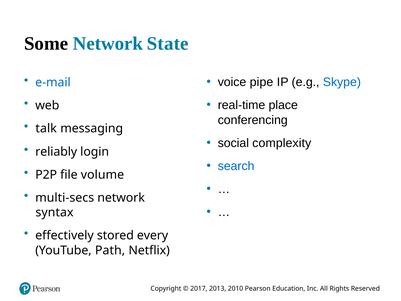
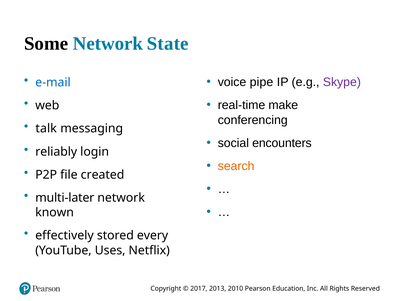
Skype colour: blue -> purple (342, 82)
place: place -> make (283, 105)
complexity: complexity -> encounters (282, 143)
search colour: blue -> orange (236, 166)
volume: volume -> created (103, 175)
multi-secs: multi-secs -> multi-later (65, 198)
syntax: syntax -> known (55, 212)
Path: Path -> Uses (110, 250)
